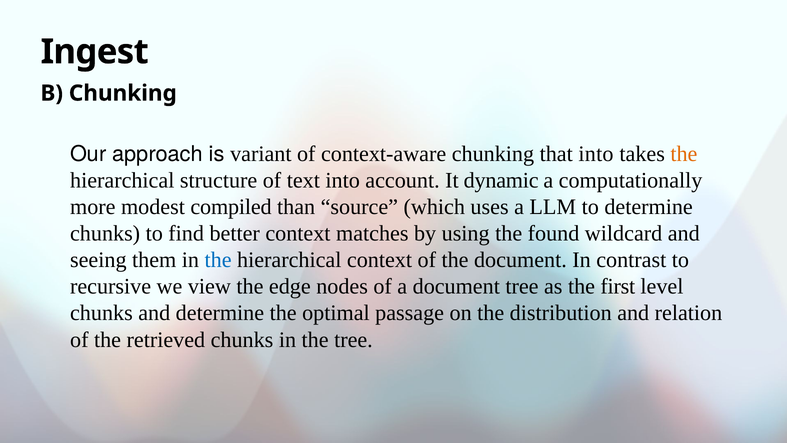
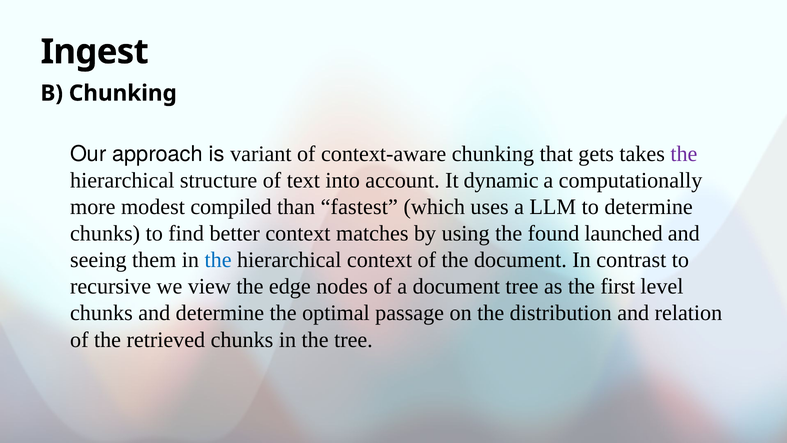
that into: into -> gets (596, 154)
the colour: orange -> purple (684, 154)
source: source -> fastest (359, 207)
wildcard: wildcard -> launched (624, 233)
